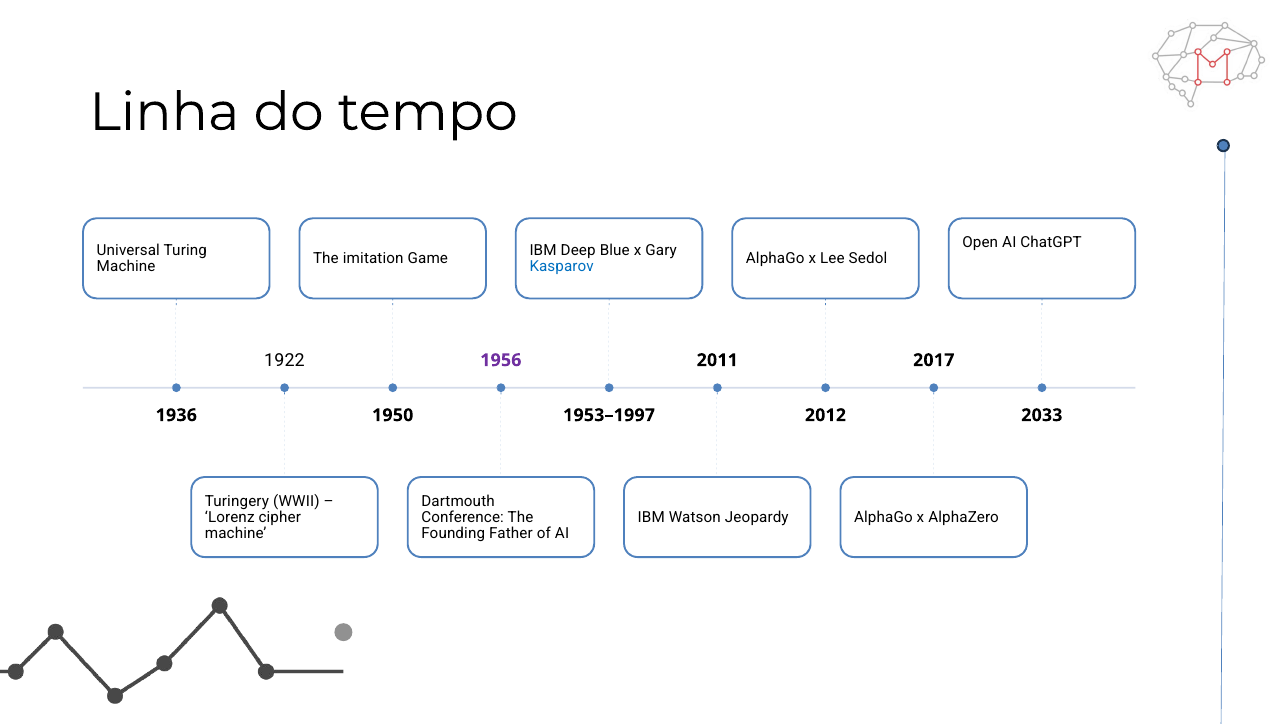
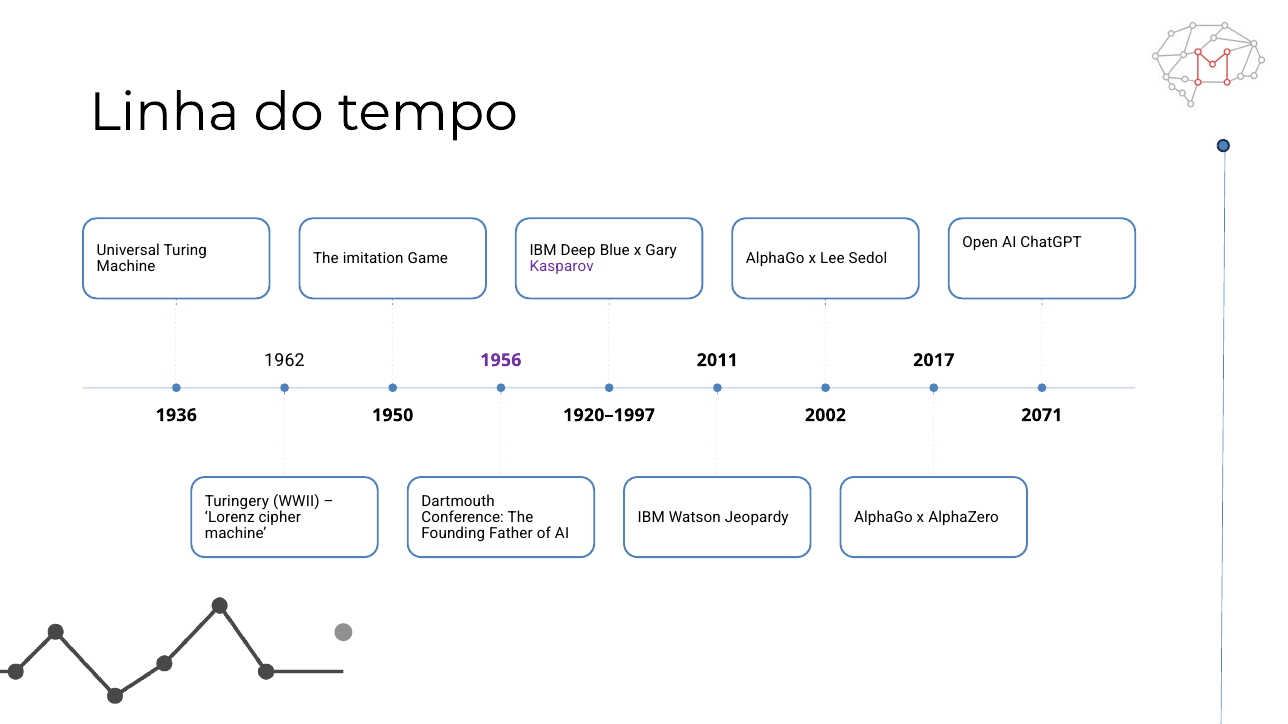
Kasparov colour: blue -> purple (562, 267)
1922: 1922 -> 1962 (284, 360)
1953–1997: 1953–1997 -> 1920–1997 (609, 416)
2012: 2012 -> 2002 (825, 416)
2033: 2033 -> 2071 (1042, 416)
